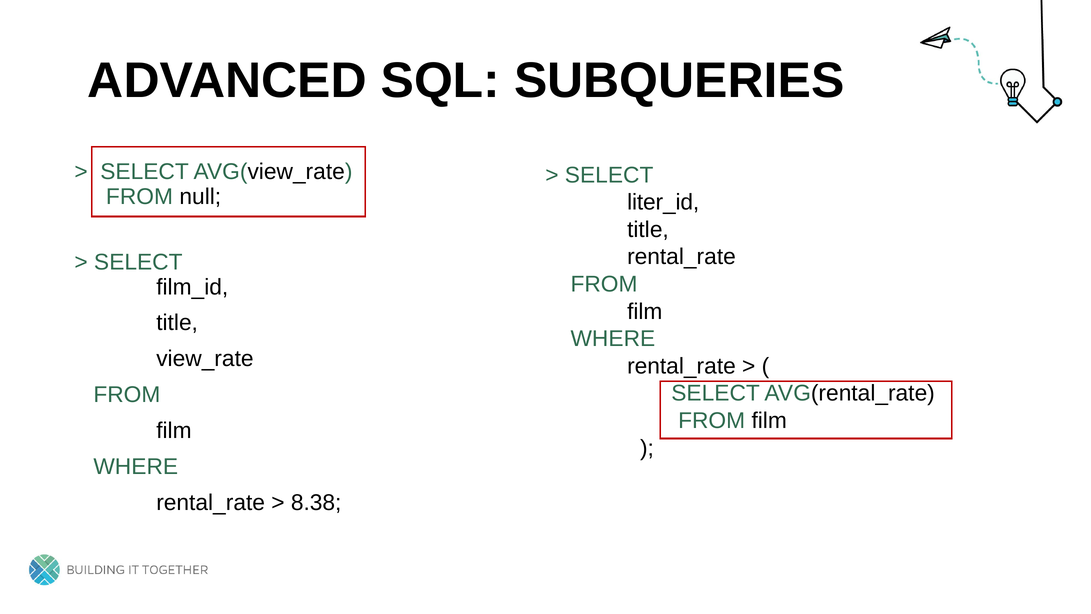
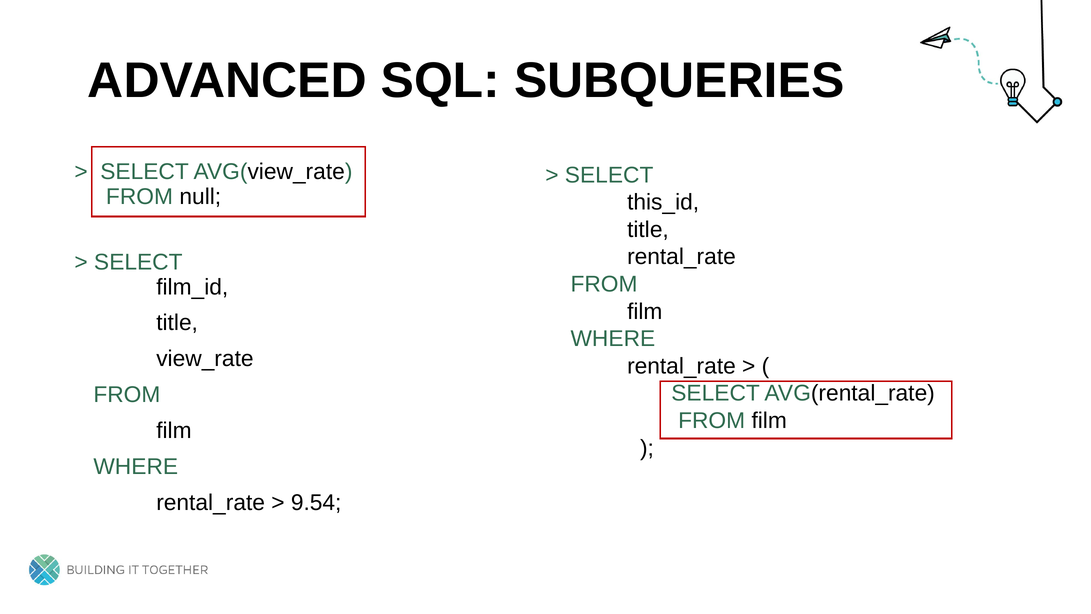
liter_id: liter_id -> this_id (663, 202)
8.38: 8.38 -> 9.54 (316, 502)
